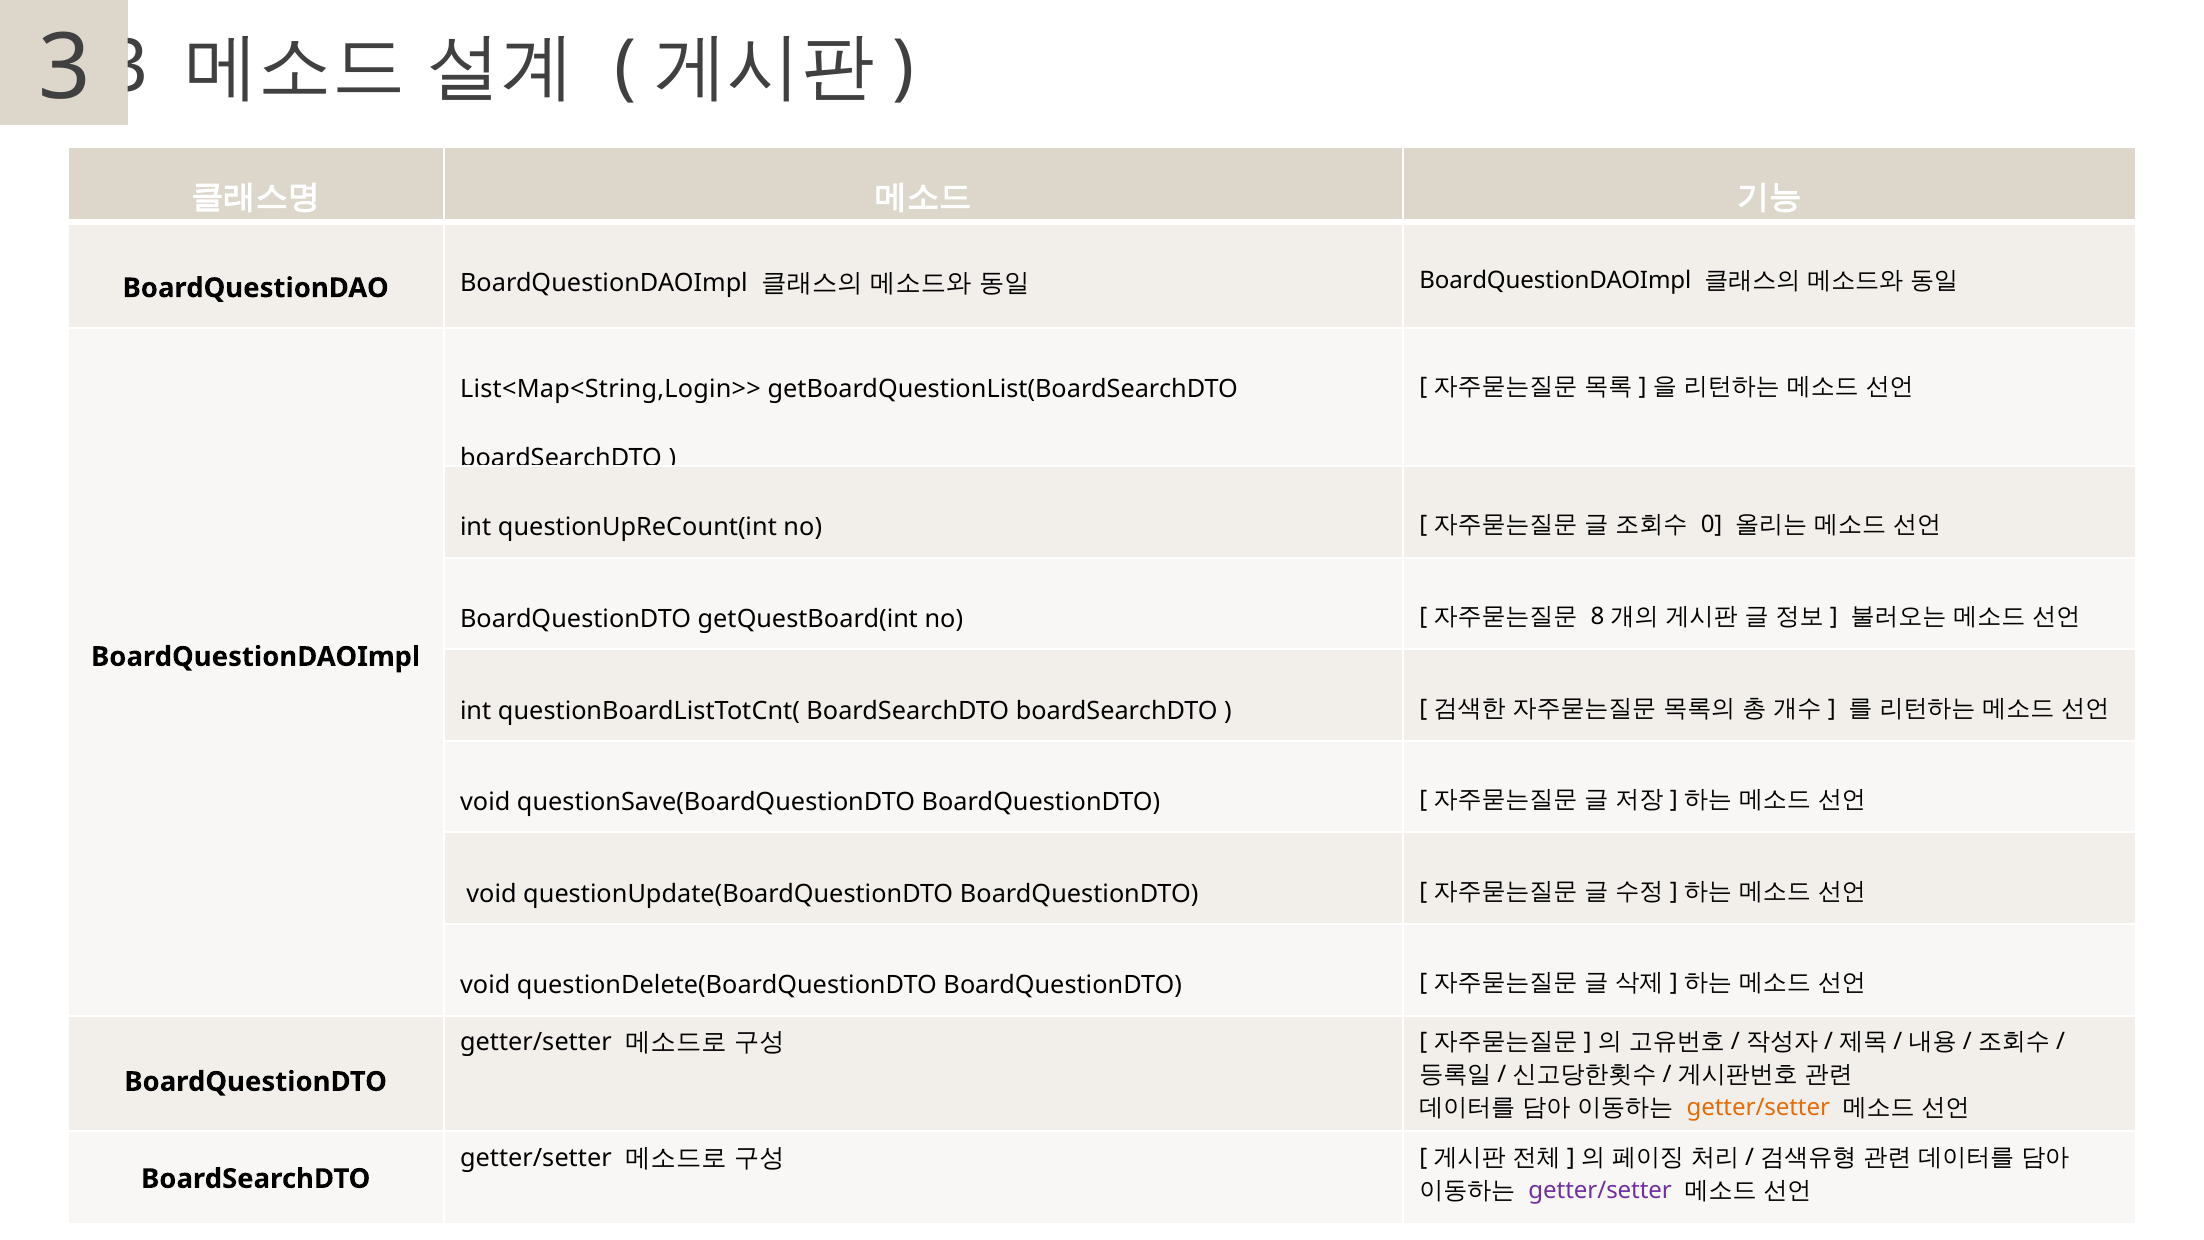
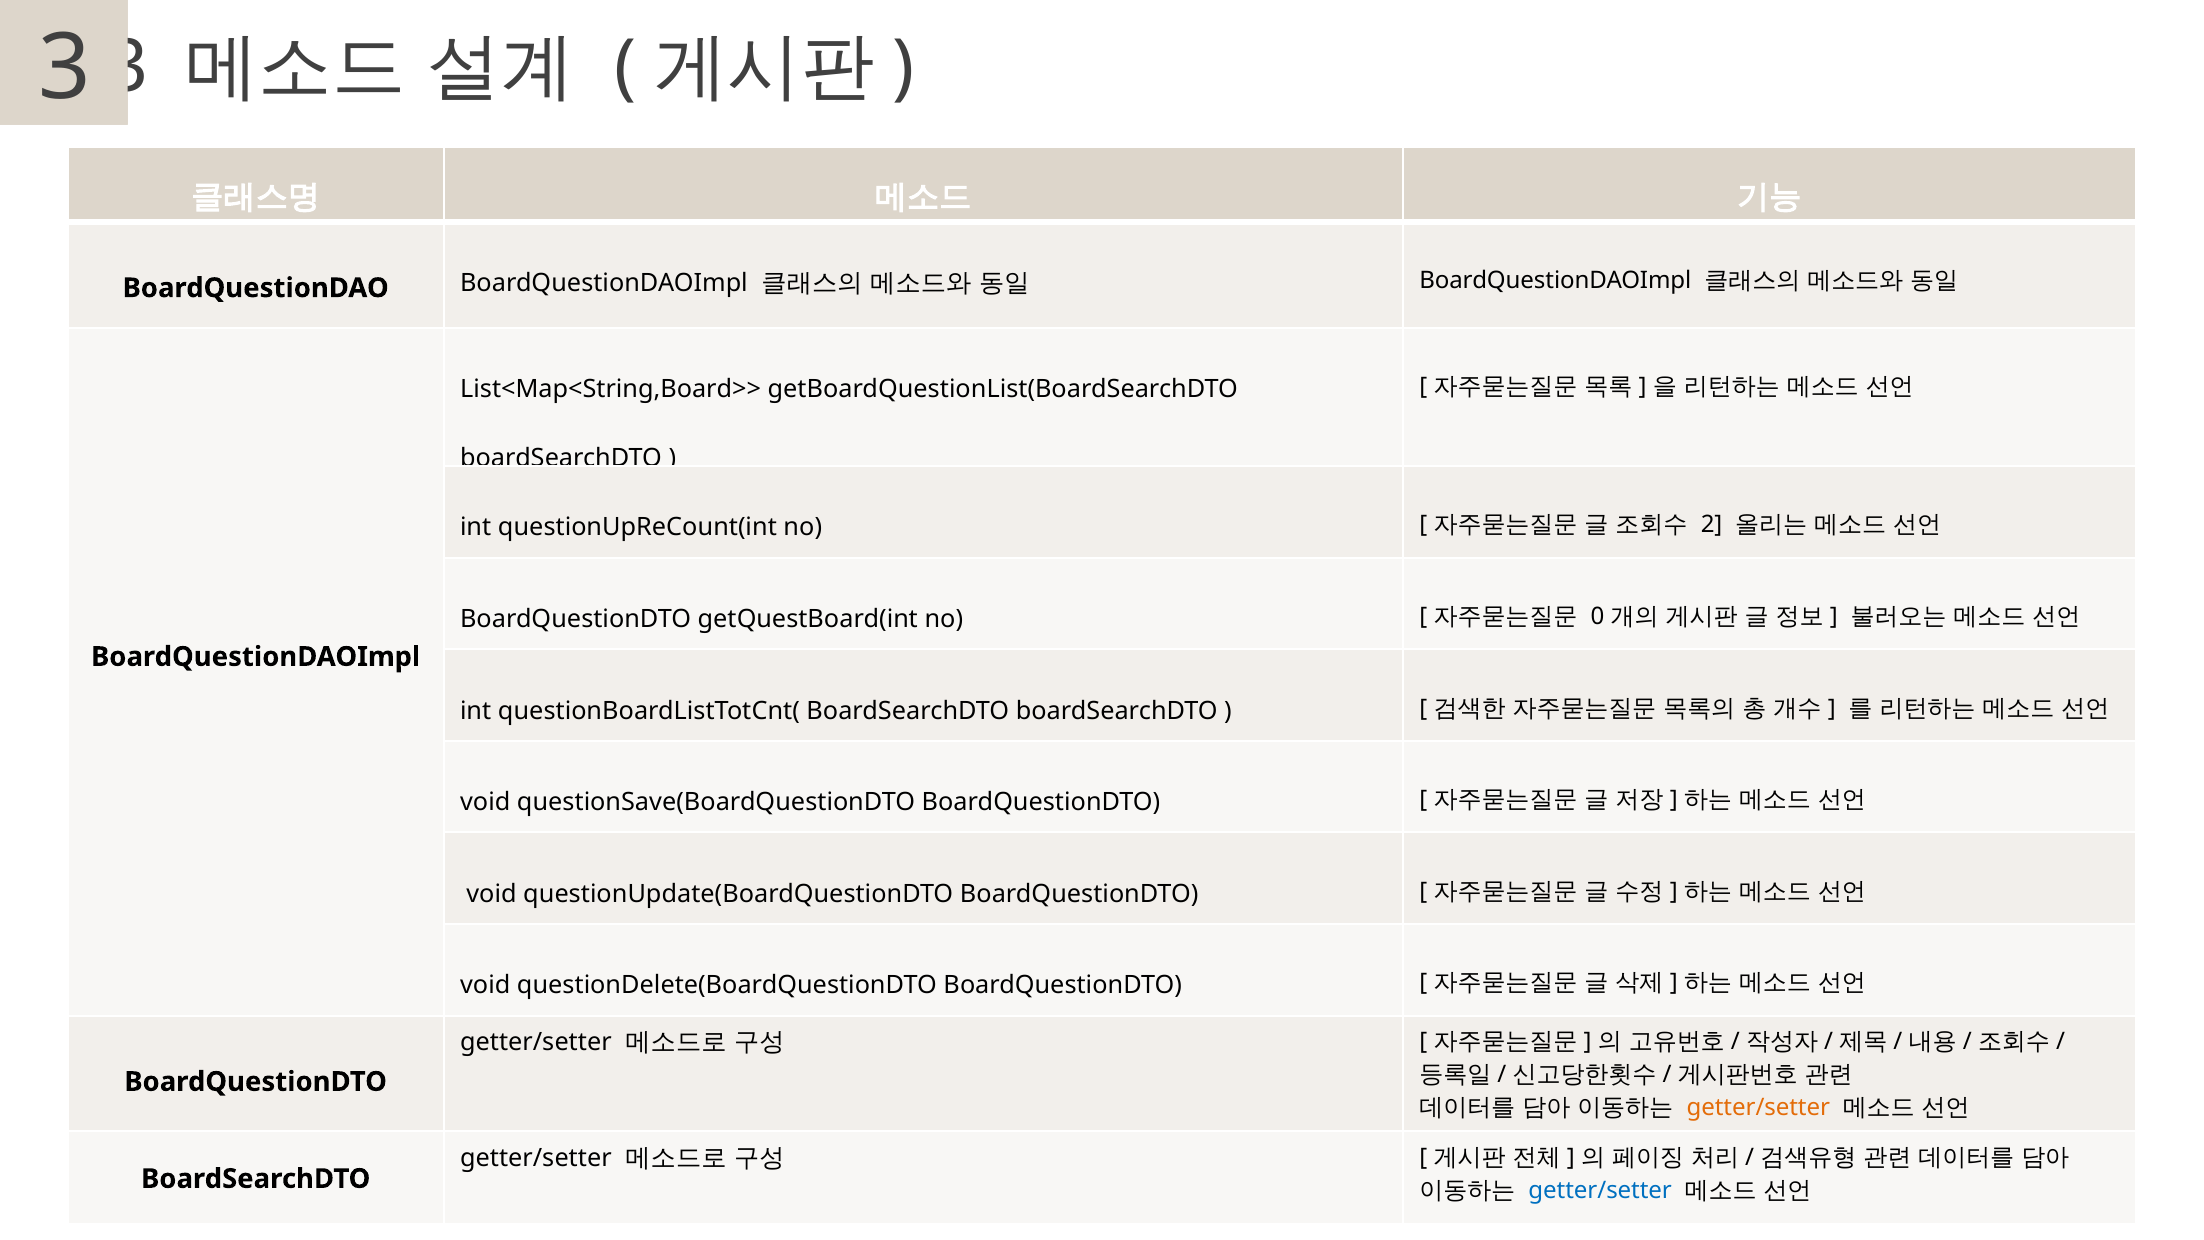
List<Map<String,Login>>: List<Map<String,Login>> -> List<Map<String,Board>> (611, 389)
0: 0 -> 2 (1712, 525)
8: 8 -> 0 (1598, 616)
getter/setter colour: purple -> blue (1600, 1190)
